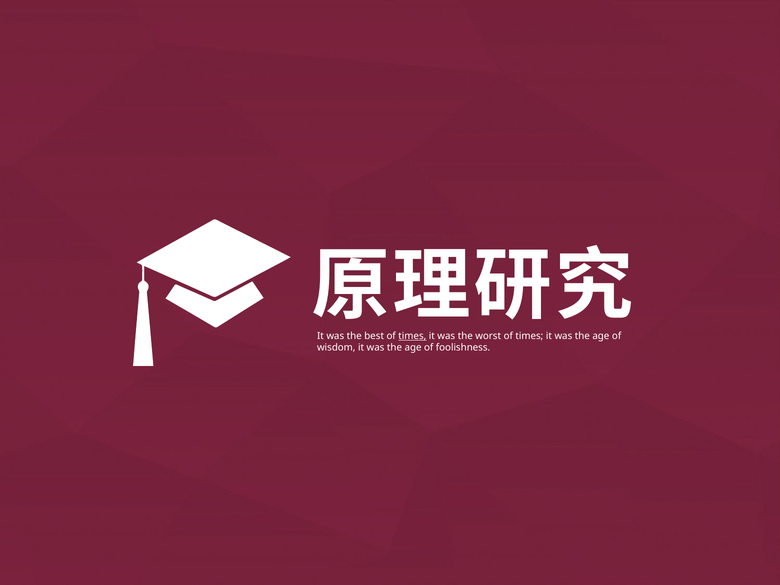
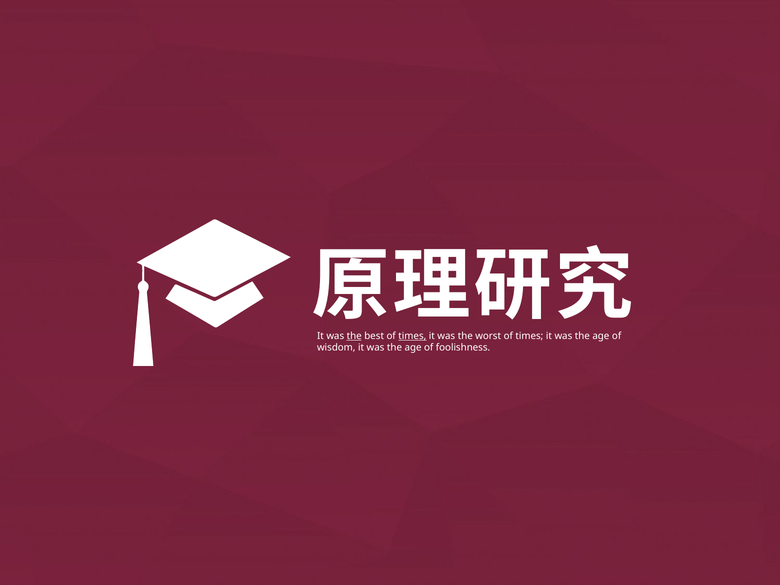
the underline: none -> present (354, 336)
